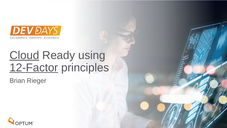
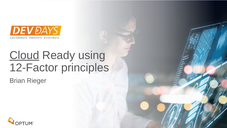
12-Factor underline: present -> none (34, 67)
